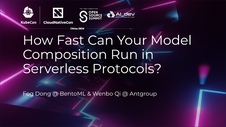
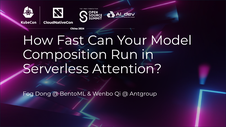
Protocols: Protocols -> Attention (127, 69)
